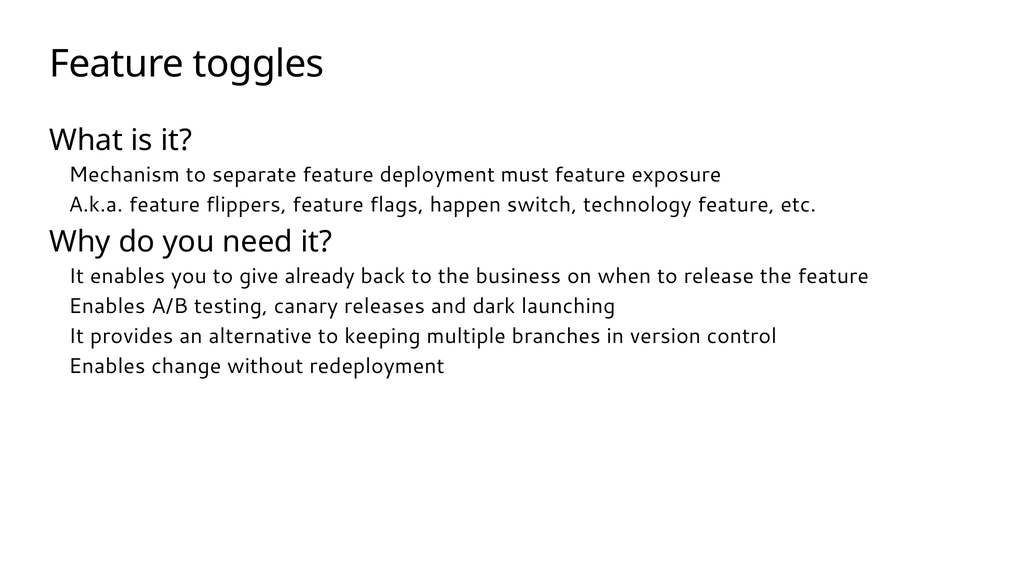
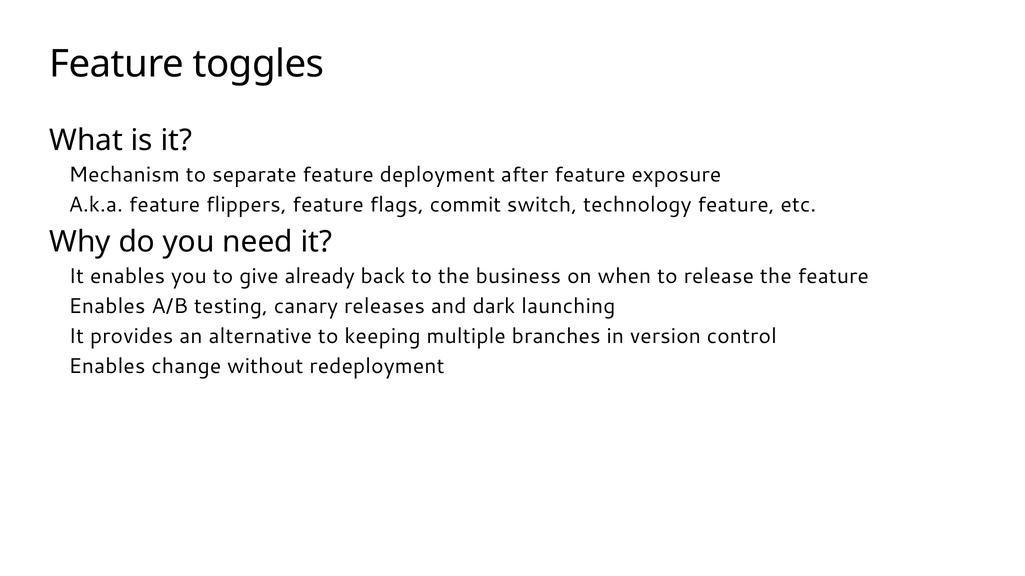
must: must -> after (525, 175)
happen: happen -> commit (466, 205)
